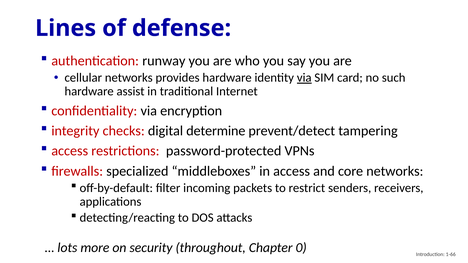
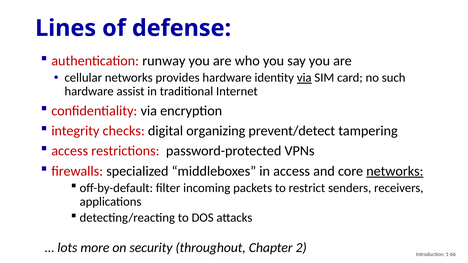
determine: determine -> organizing (216, 131)
networks underline: none -> present (395, 171)
0: 0 -> 2 (301, 248)
